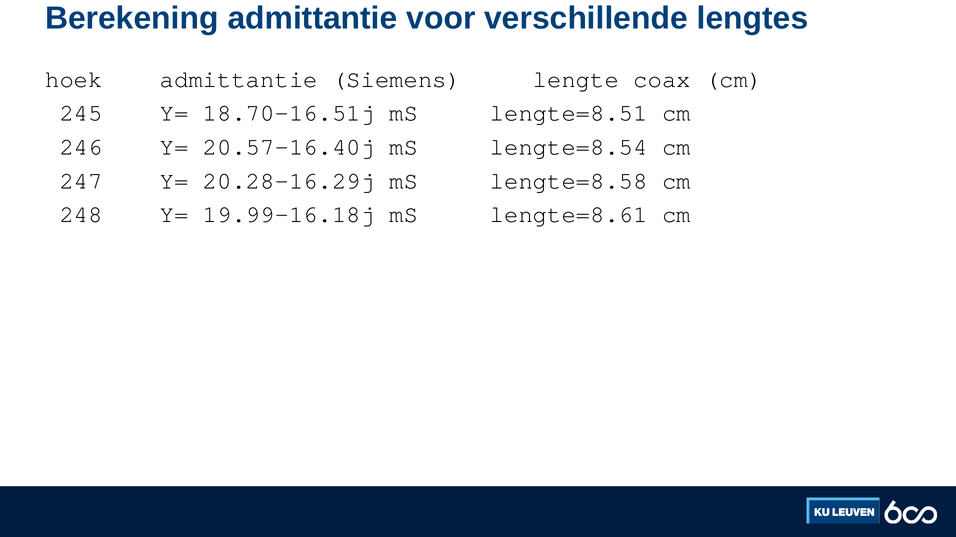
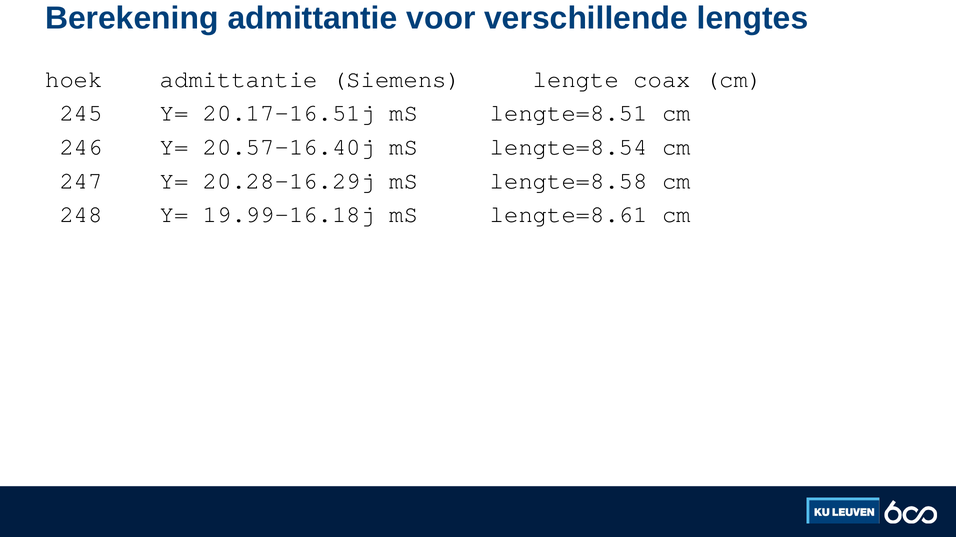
18.70-16.51j: 18.70-16.51j -> 20.17-16.51j (289, 113)
